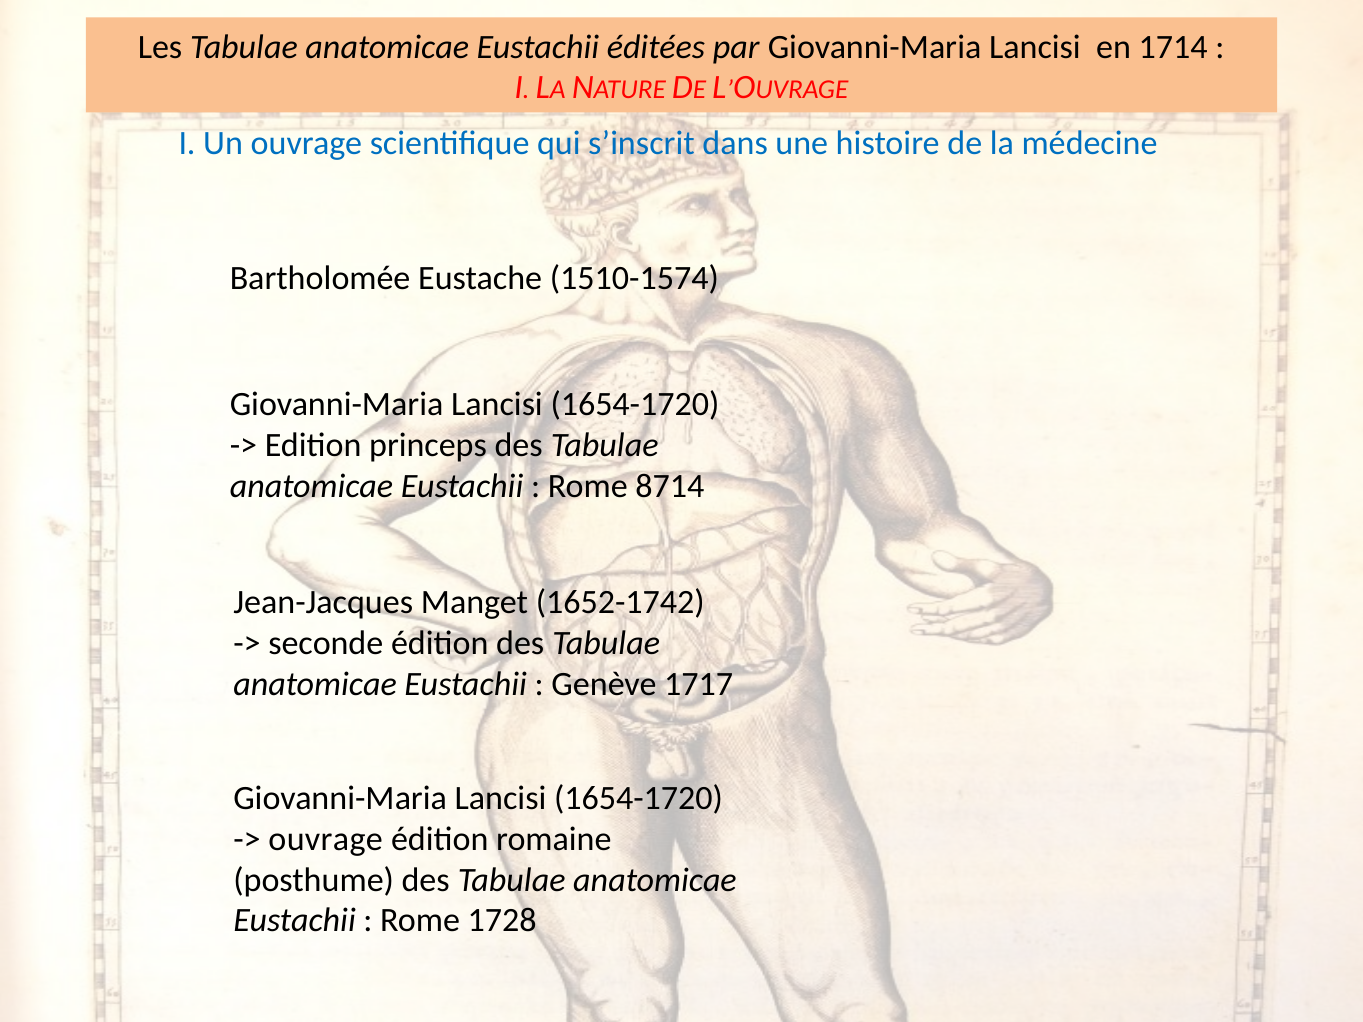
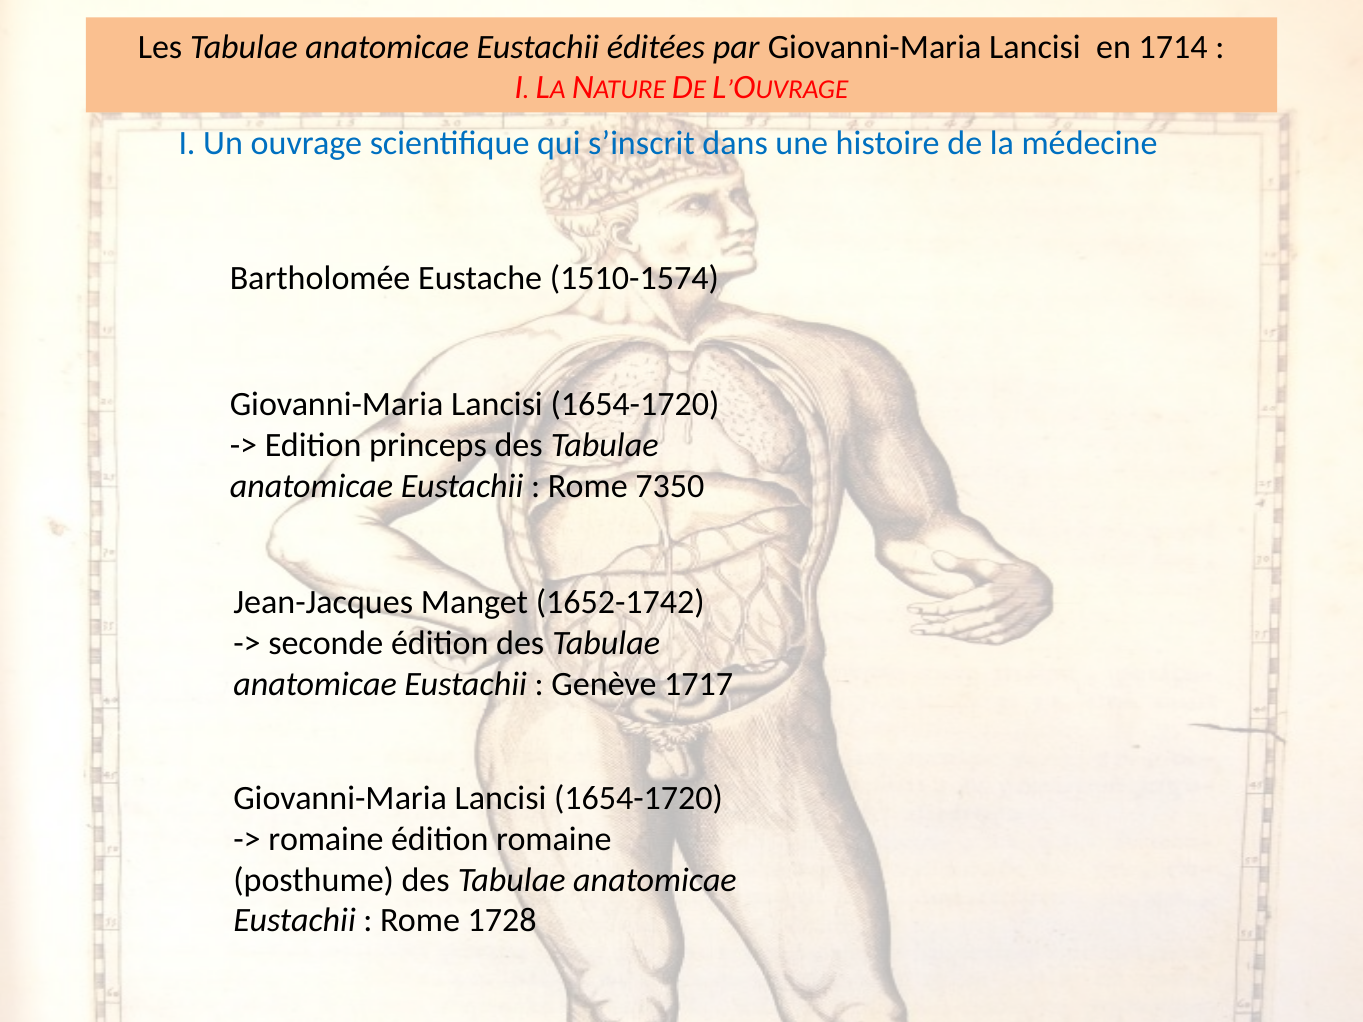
8714: 8714 -> 7350 (670, 487)
ouvrage: ouvrage -> romaine (326, 839)
